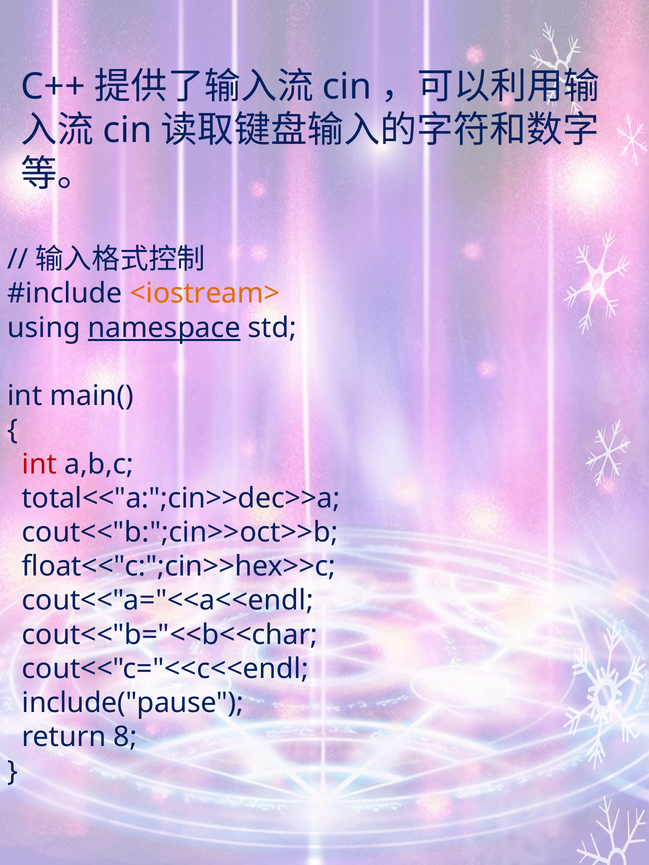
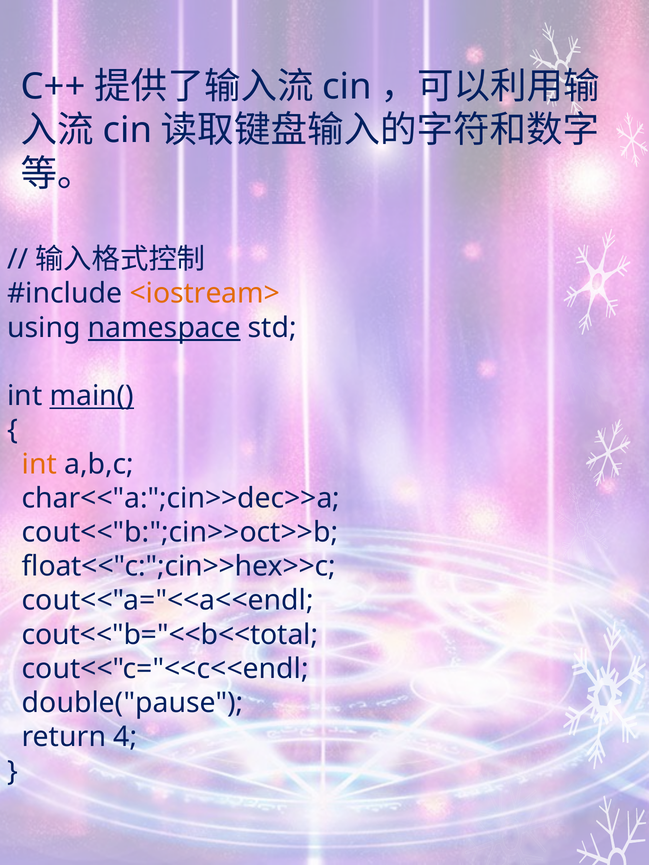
main( underline: none -> present (92, 396)
int colour: red -> orange (39, 464)
total<<"a:";cin>>dec>>a: total<<"a:";cin>>dec>>a -> char<<"a:";cin>>dec>>a (181, 498)
cout<<"b="<<b<<char: cout<<"b="<<b<<char -> cout<<"b="<<b<<total (170, 635)
include("pause: include("pause -> double("pause (133, 703)
8: 8 -> 4 (125, 737)
